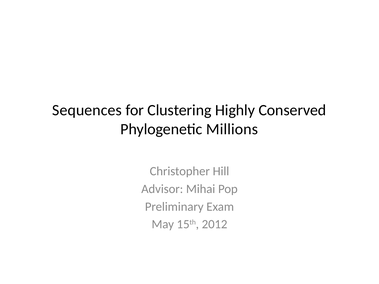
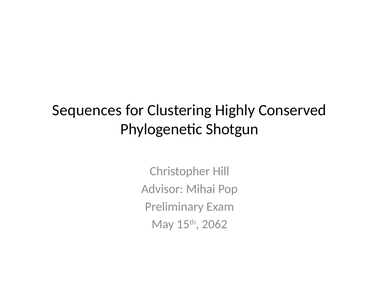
Millions: Millions -> Shotgun (232, 129)
2012: 2012 -> 2062 (215, 224)
